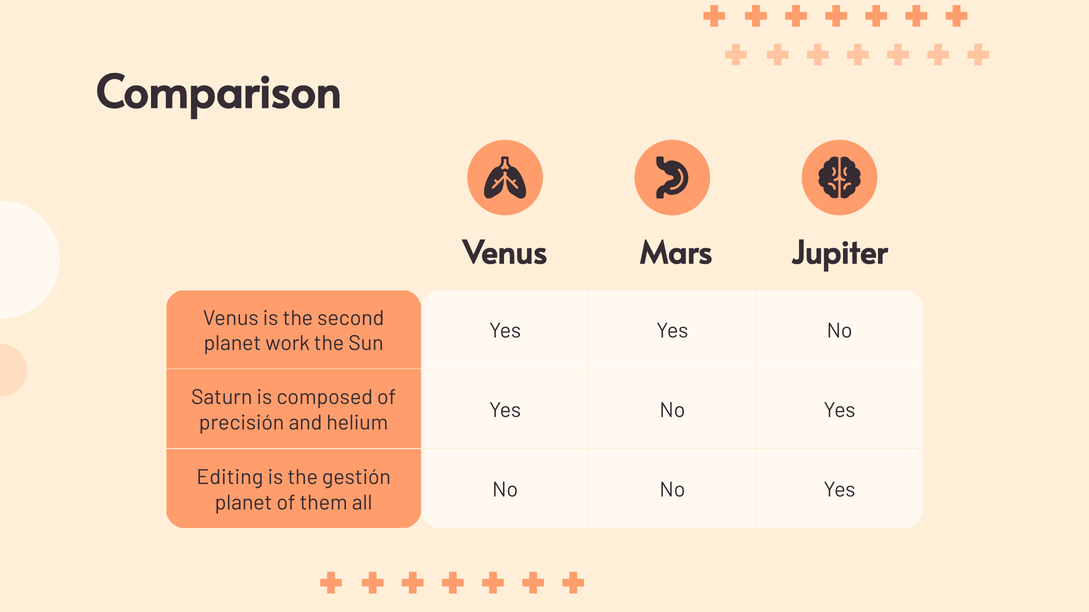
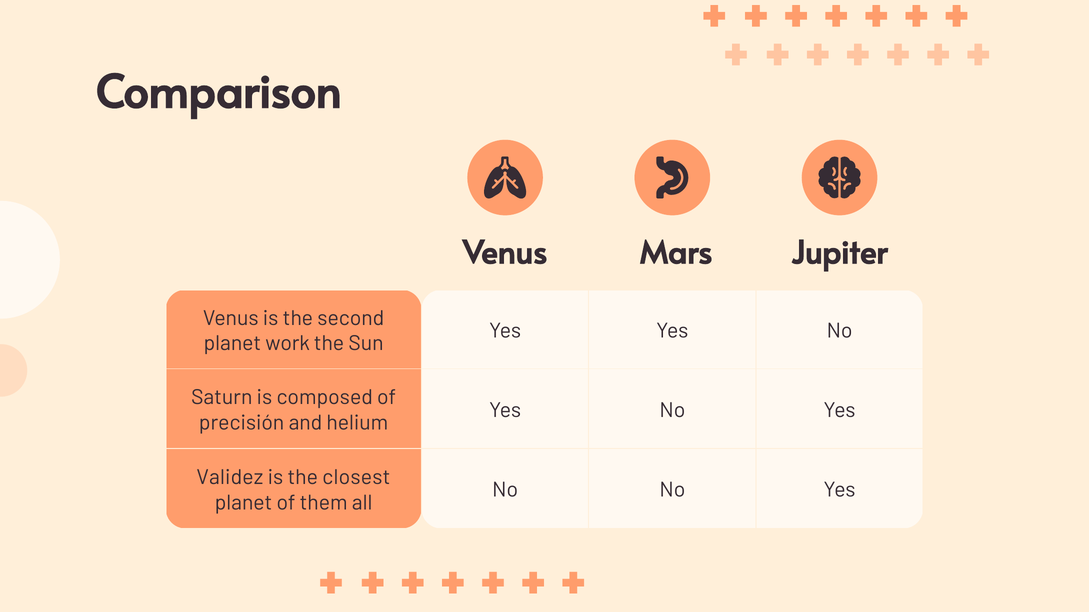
Editing: Editing -> Validez (230, 478)
gestión: gestión -> closest (356, 478)
